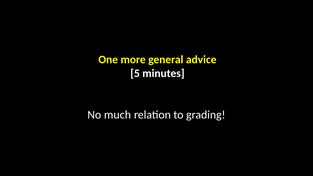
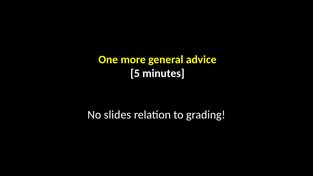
much: much -> slides (117, 115)
